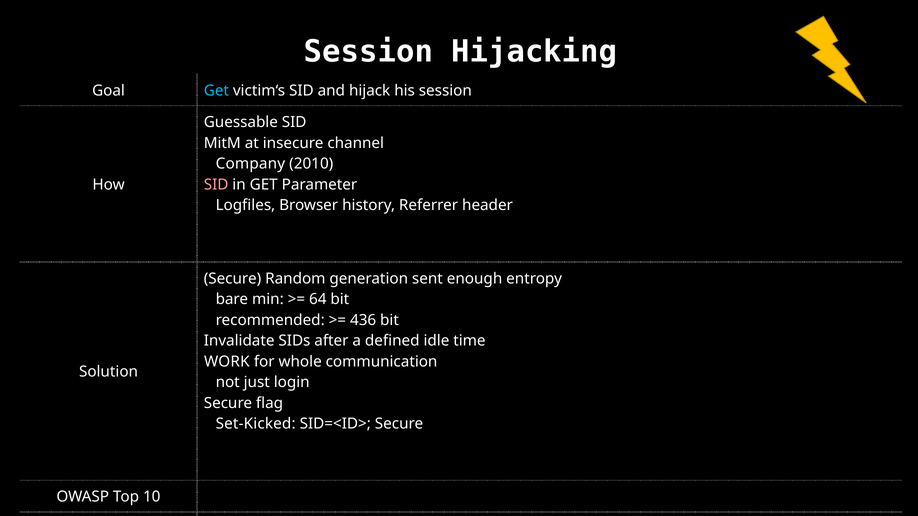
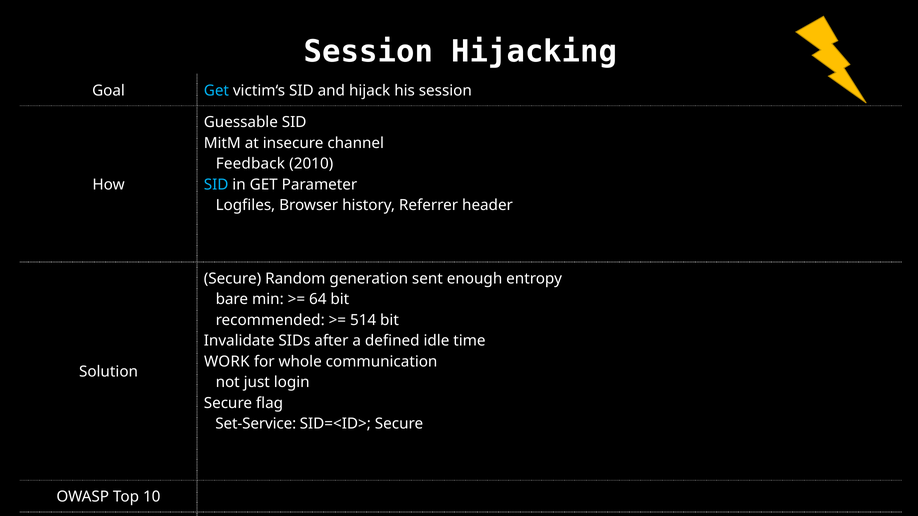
Company: Company -> Feedback (250, 164)
SID colour: pink -> light blue (216, 185)
436: 436 -> 514 (363, 320)
Set-Kicked: Set-Kicked -> Set-Service (256, 424)
